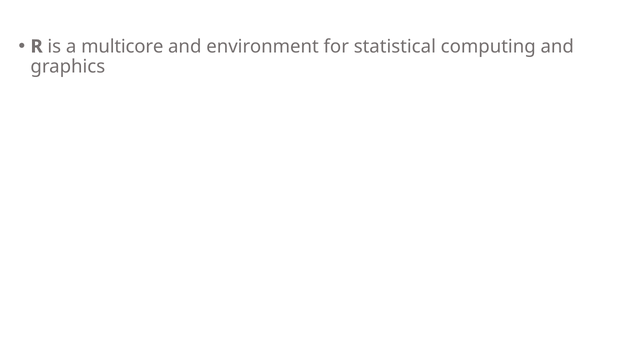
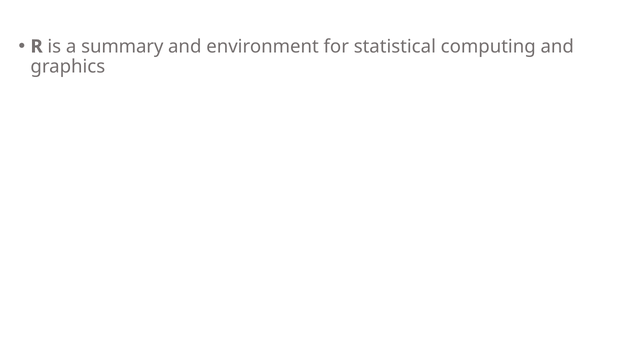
multicore: multicore -> summary (122, 47)
